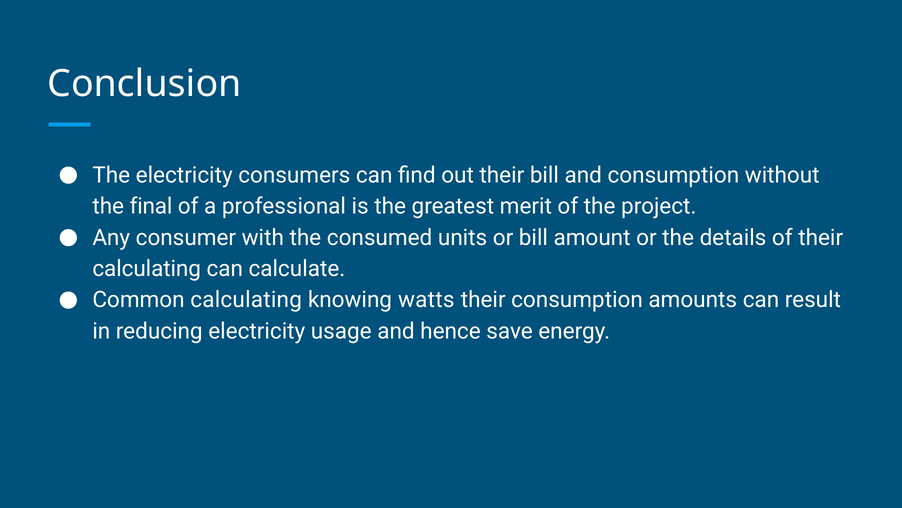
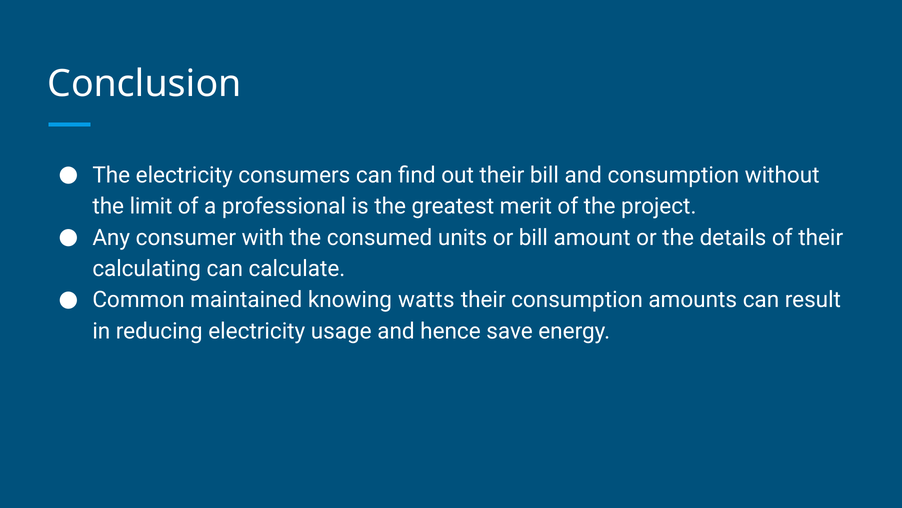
final: final -> limit (151, 206)
Common calculating: calculating -> maintained (246, 300)
